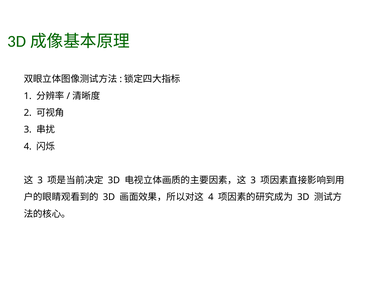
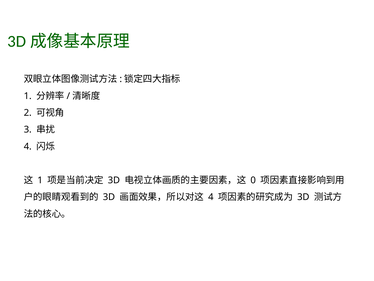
3: 3 -> 1 (40, 180)
3: 3 -> 0 (253, 180)
